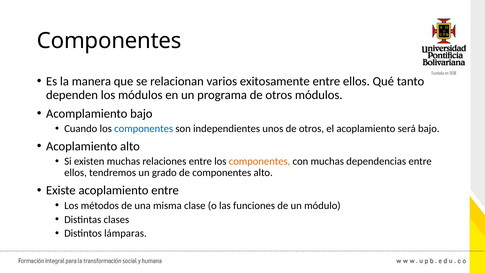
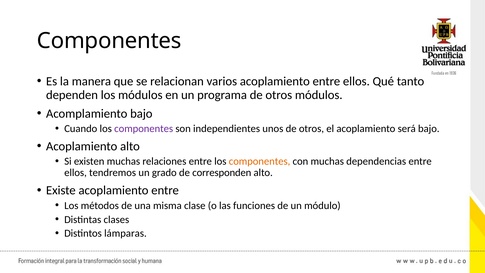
varios exitosamente: exitosamente -> acoplamiento (275, 81)
componentes colour: blue -> purple (144, 129)
de componentes: componentes -> corresponden (222, 173)
